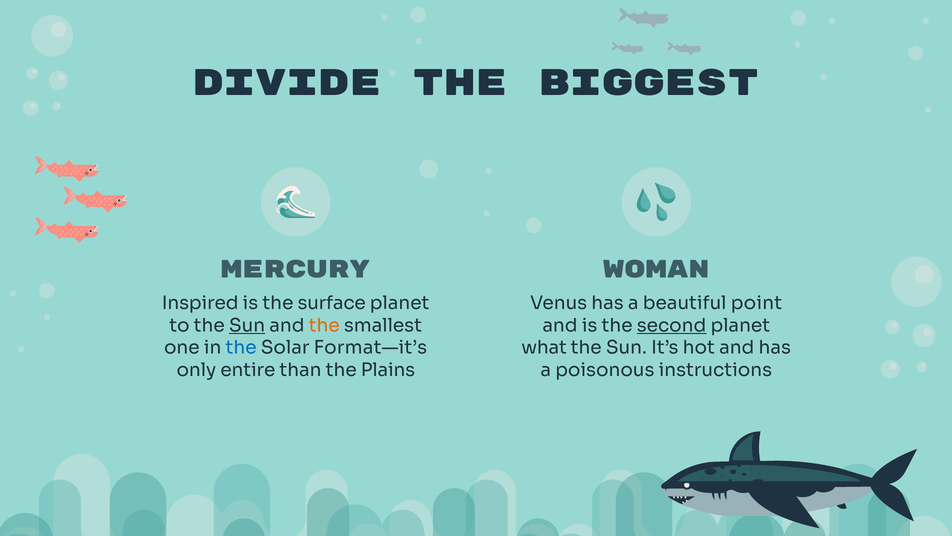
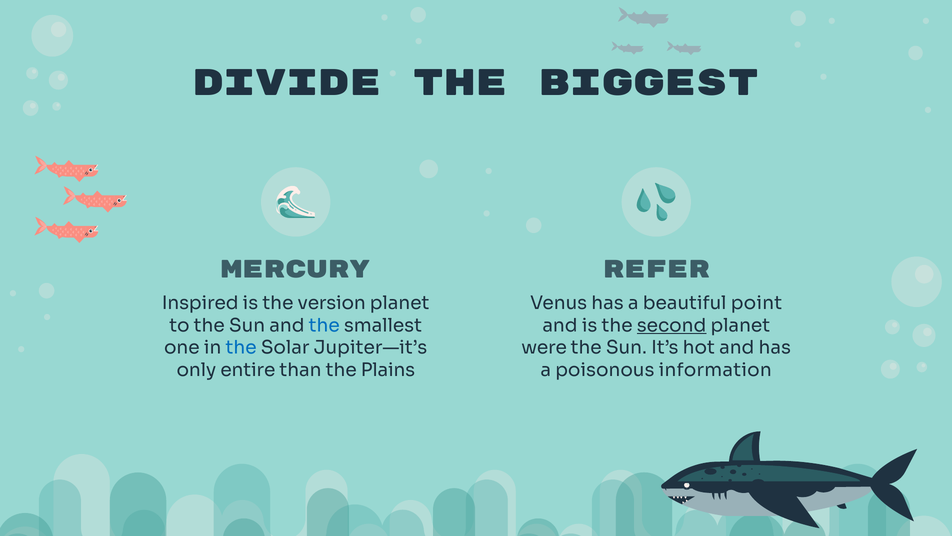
WOMAN: WOMAN -> REFER (656, 269)
surface: surface -> version (332, 303)
Sun underline: present -> none (247, 325)
the colour: orange -> blue (324, 325)
Format—it’s: Format—it’s -> Jupiter—it’s (370, 347)
what: what -> were (544, 347)
instructions: instructions -> information (715, 370)
